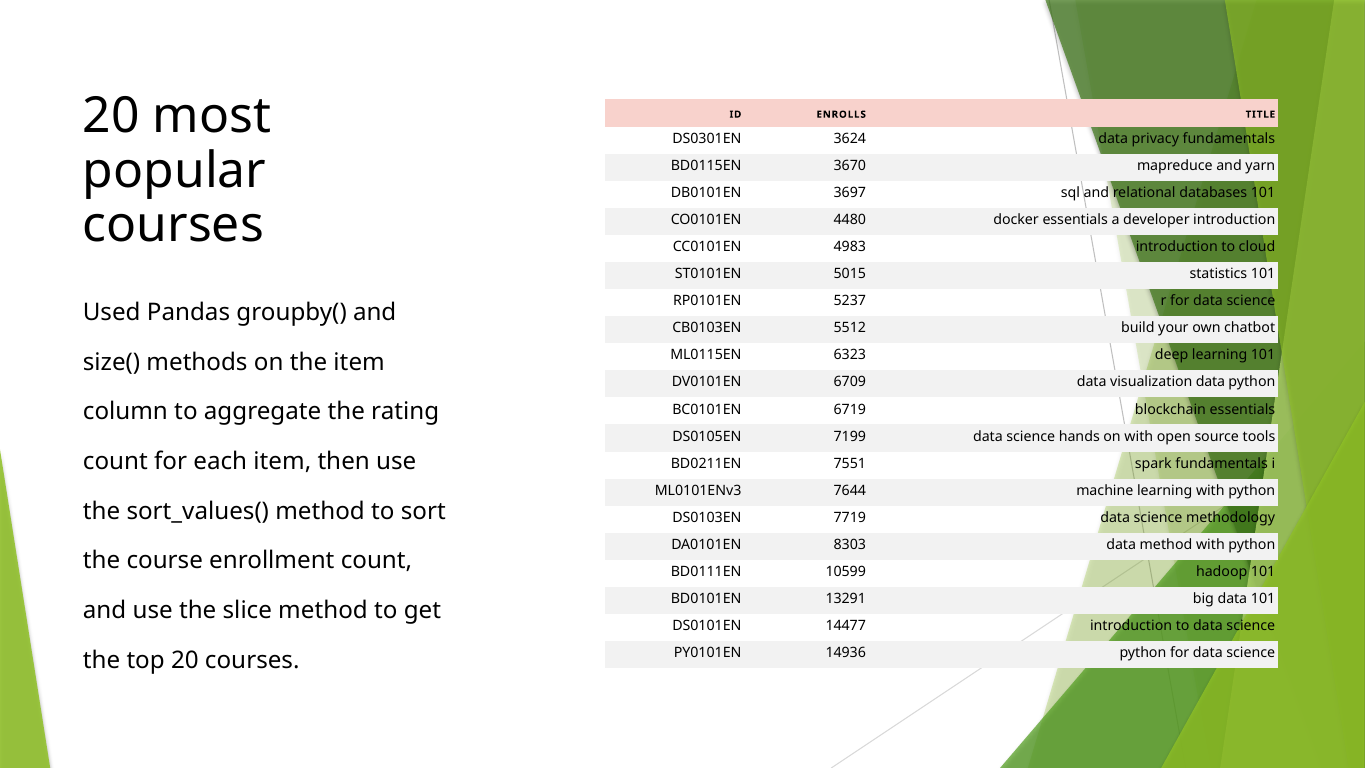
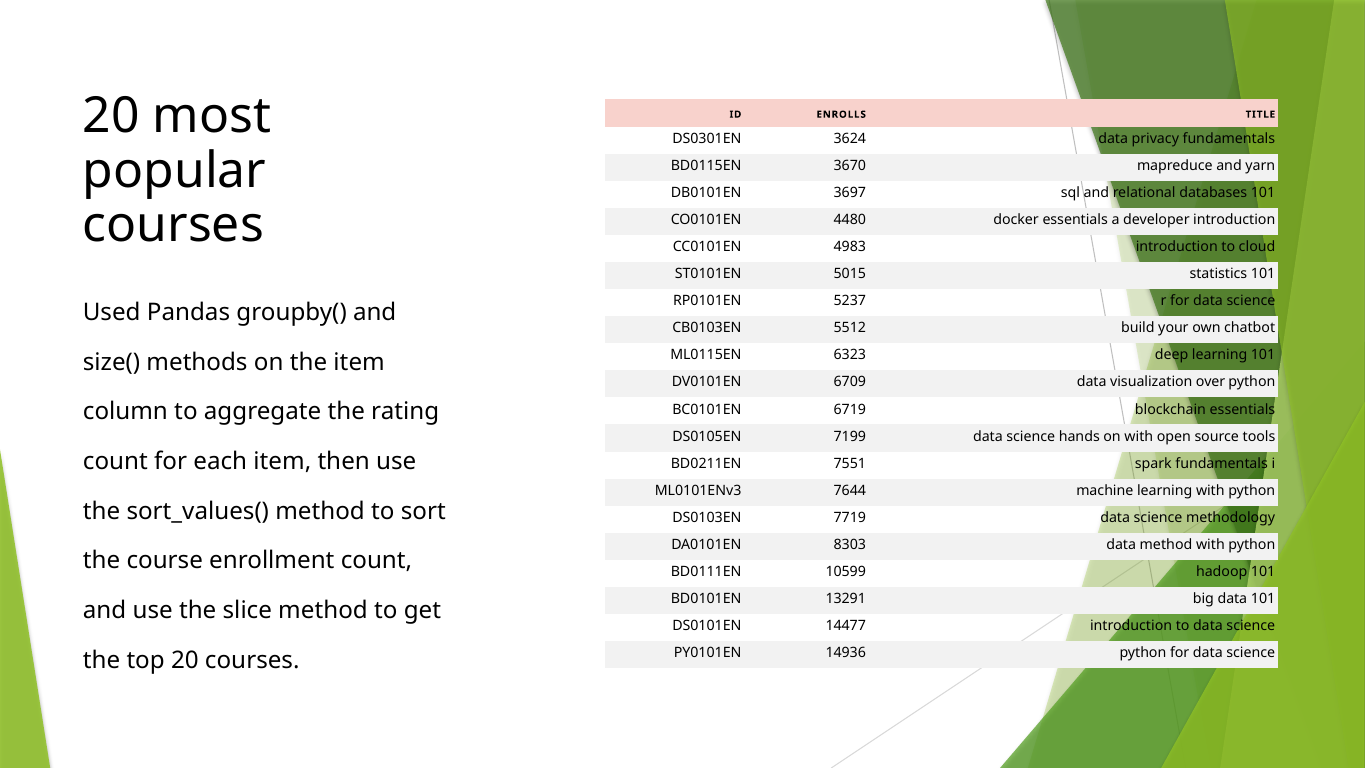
visualization data: data -> over (1210, 382)
